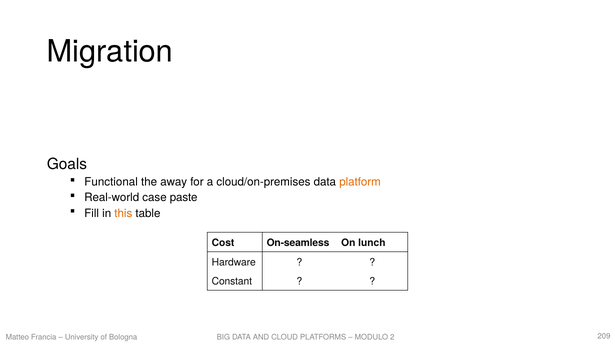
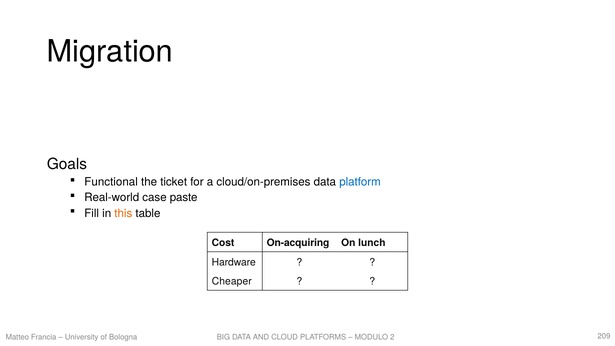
away: away -> ticket (174, 182)
platform colour: orange -> blue (360, 182)
On-seamless: On-seamless -> On-acquiring (298, 243)
Constant: Constant -> Cheaper (232, 282)
